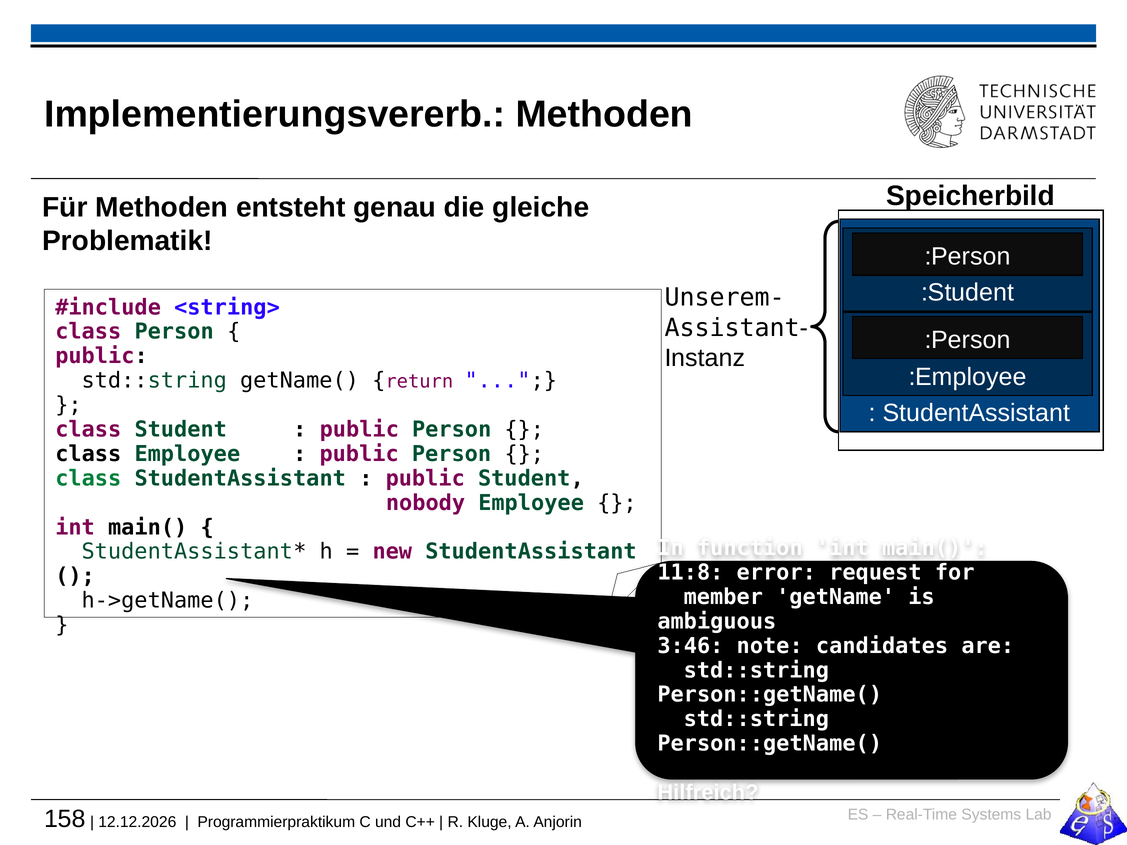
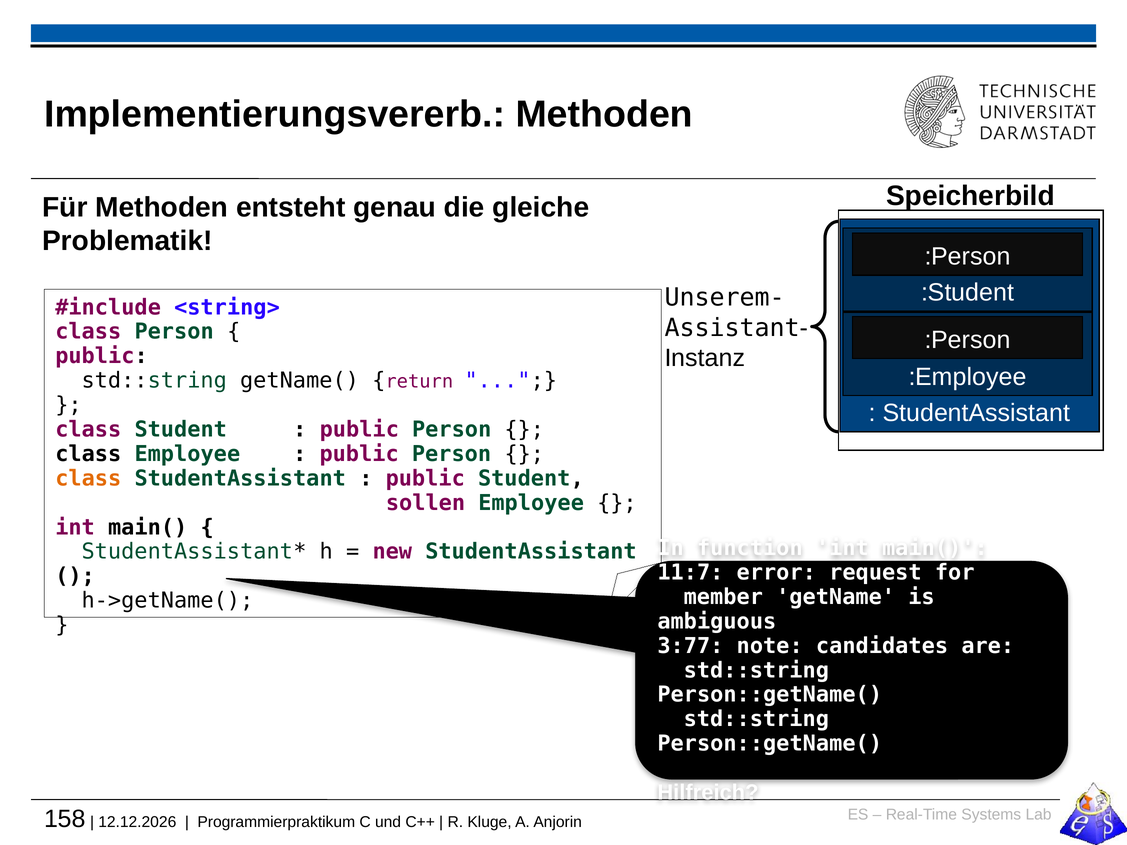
class colour: green -> orange (88, 479)
nobody: nobody -> sollen (425, 503)
11:8: 11:8 -> 11:7 (690, 573)
3:46: 3:46 -> 3:77 (690, 646)
